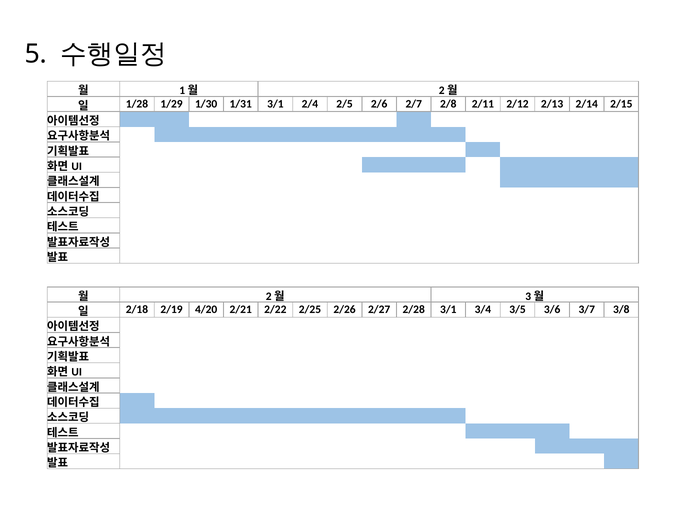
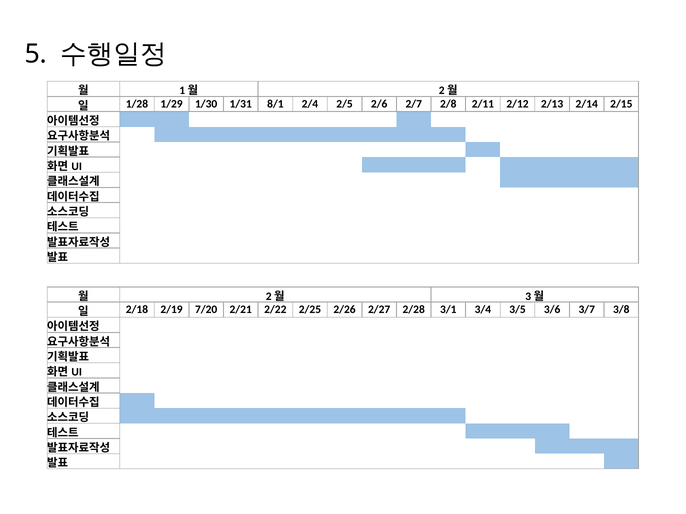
1/31 3/1: 3/1 -> 8/1 (275, 104)
4/20: 4/20 -> 7/20 (206, 310)
